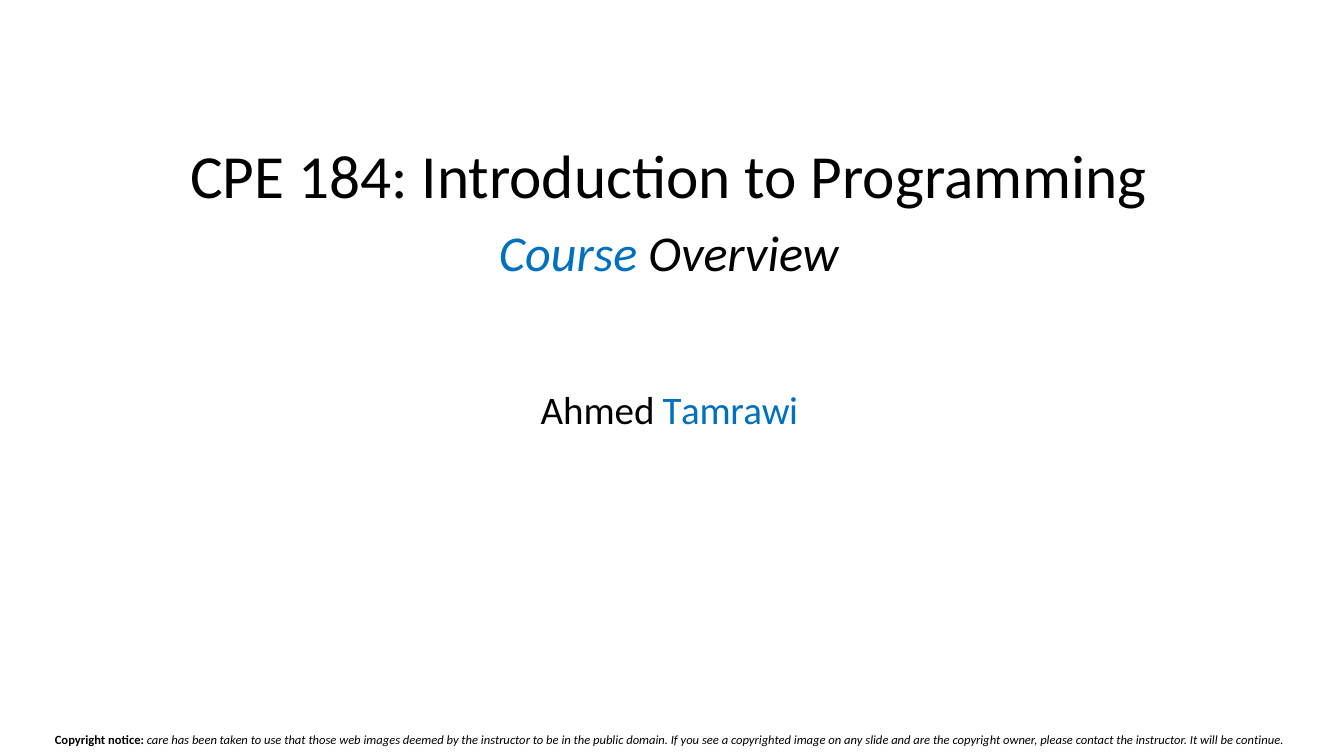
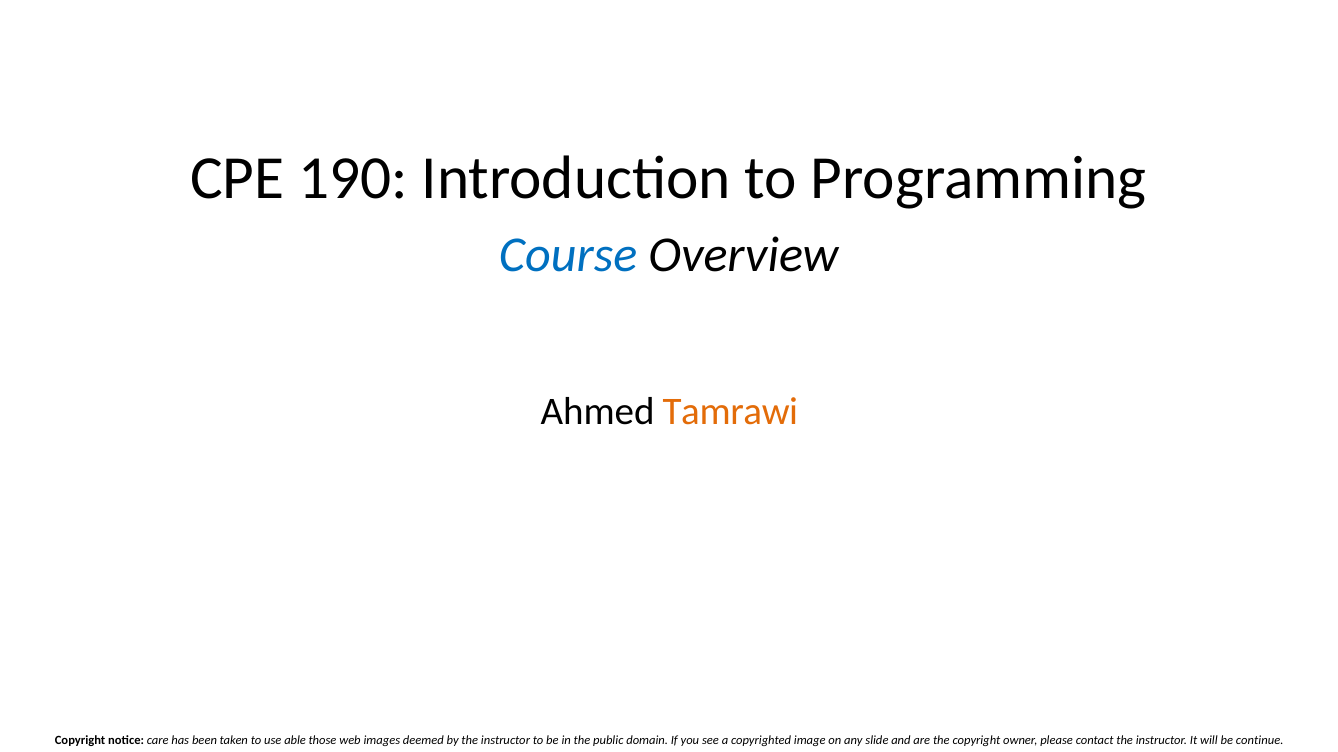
184: 184 -> 190 (353, 178)
Tamrawi colour: blue -> orange (730, 412)
that: that -> able (295, 741)
